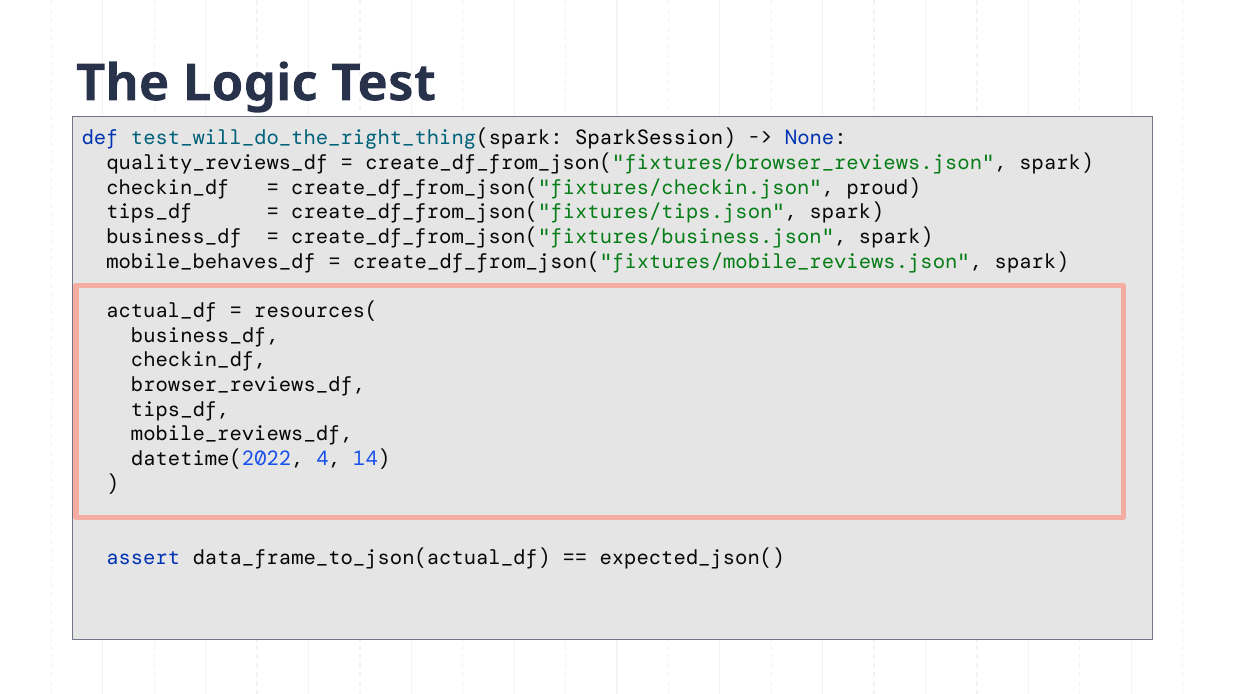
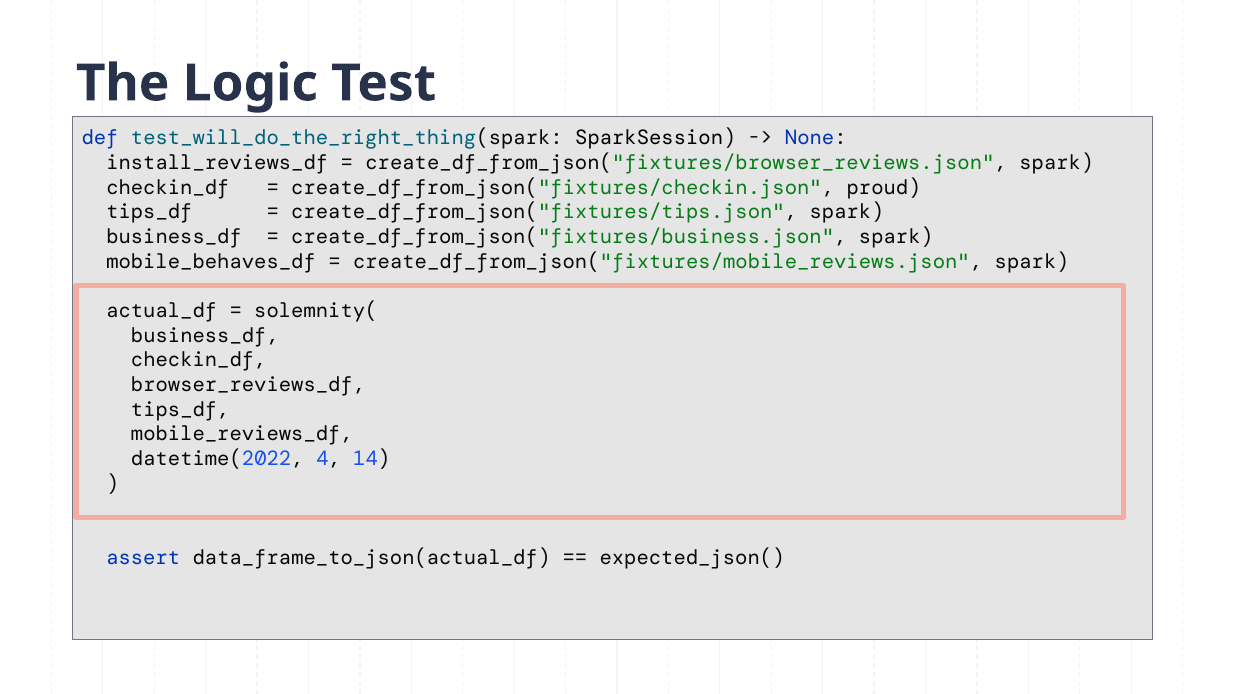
quality_reviews_df: quality_reviews_df -> install_reviews_df (217, 163)
resources(: resources( -> solemnity( (316, 311)
